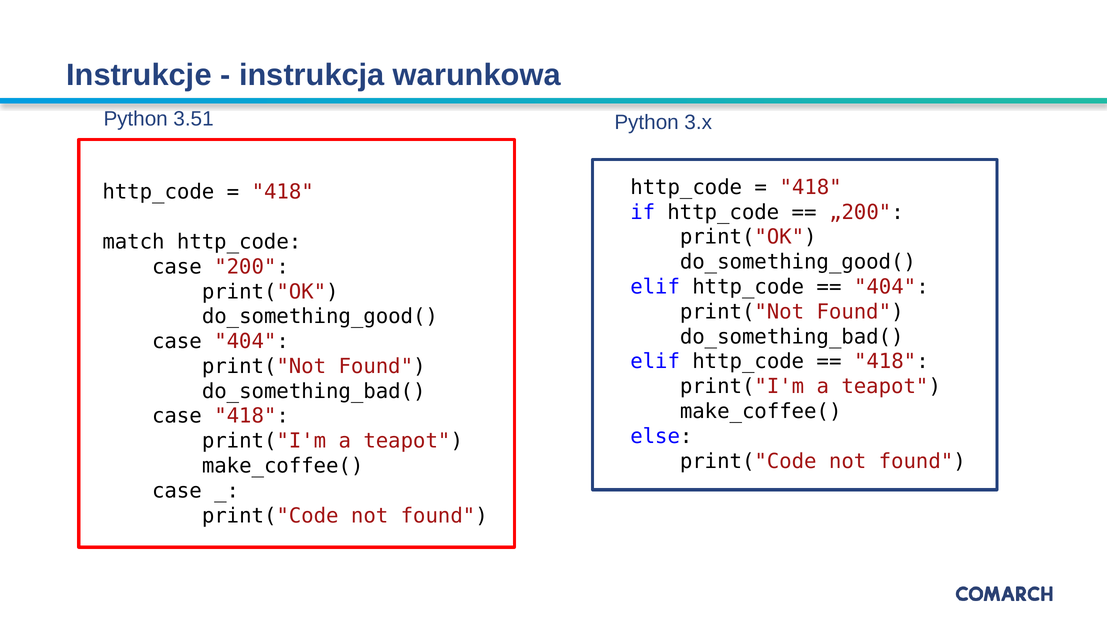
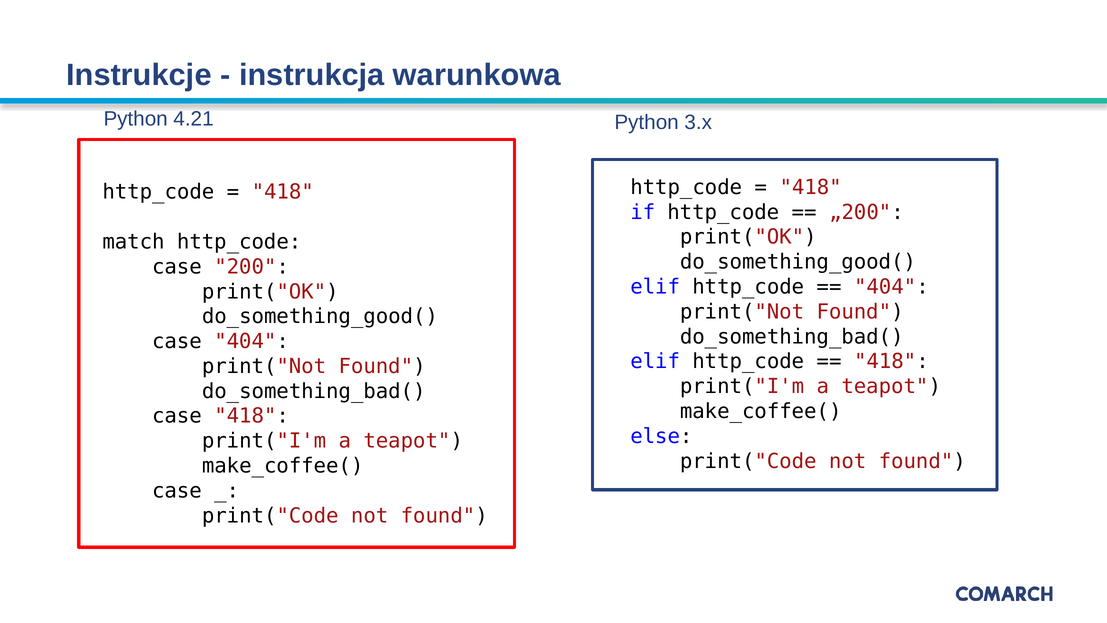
3.51: 3.51 -> 4.21 (194, 119)
